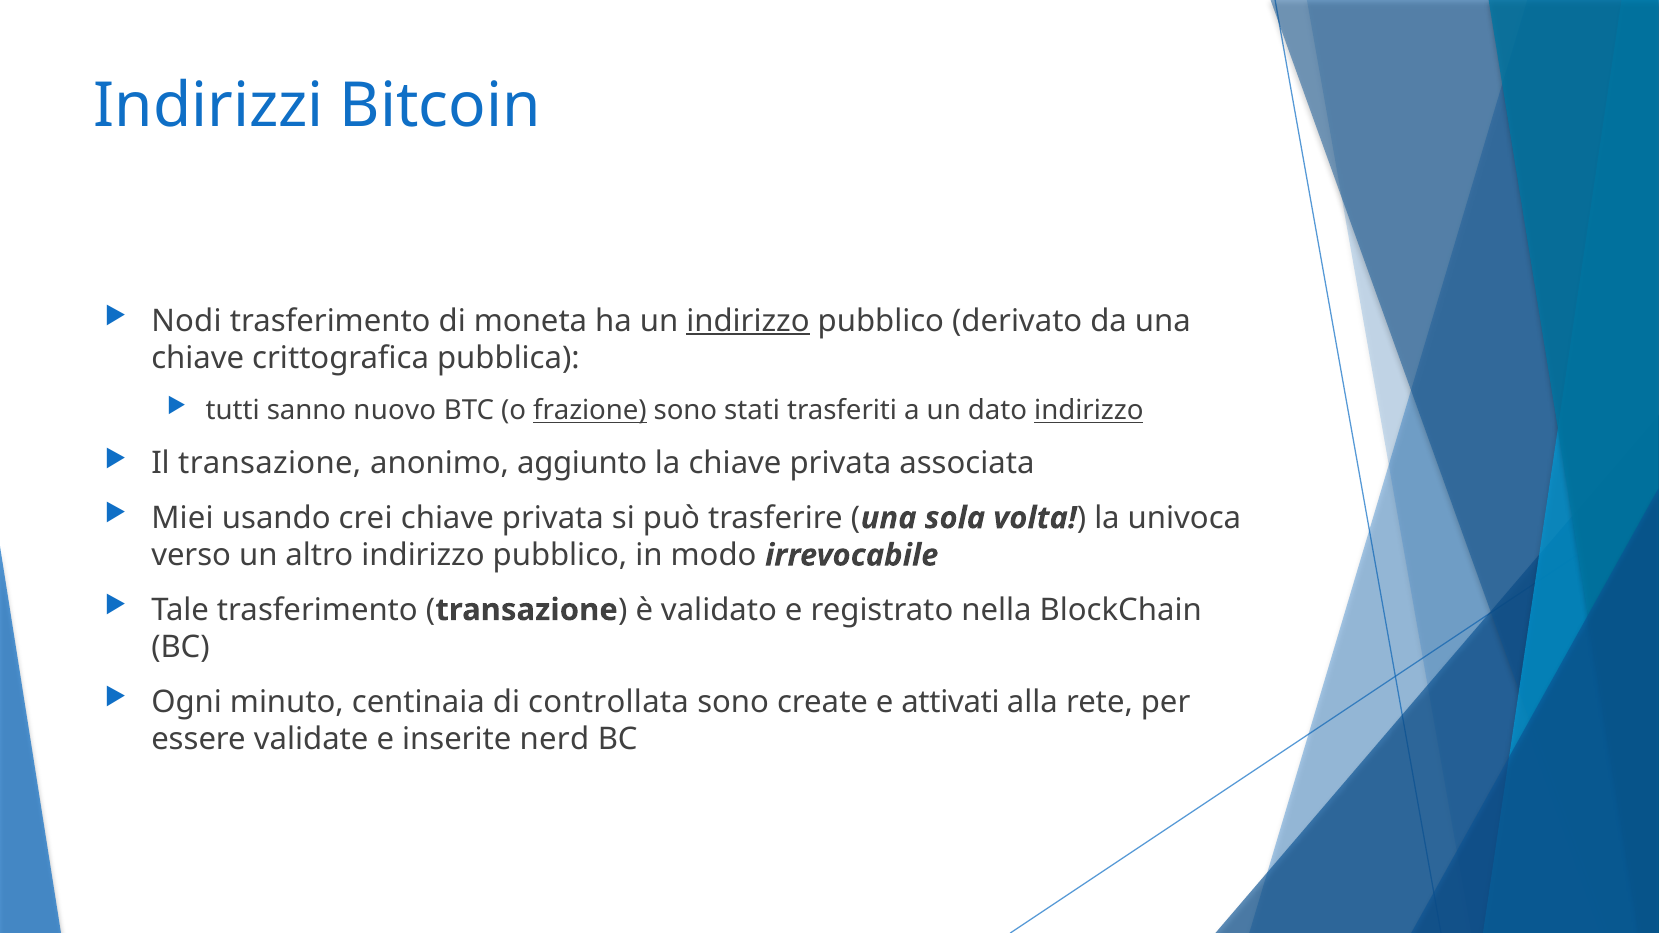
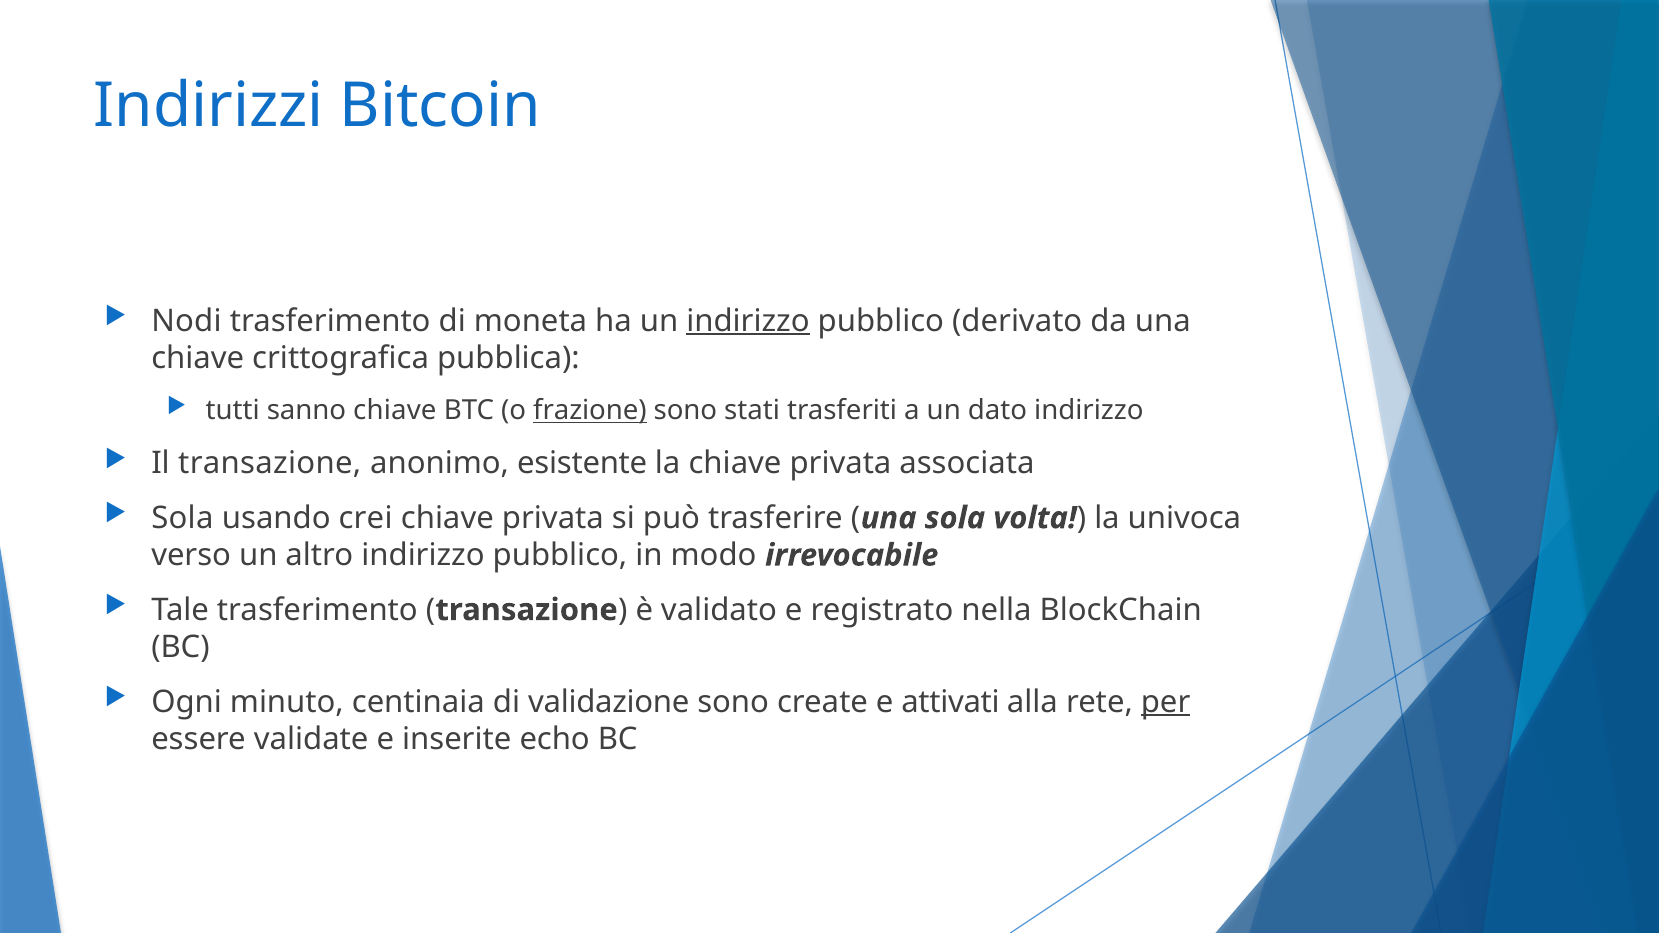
sanno nuovo: nuovo -> chiave (395, 411)
indirizzo underline: present -> none (1089, 411)
aggiunto: aggiunto -> esistente (582, 463)
Miei: Miei -> Sola (182, 518)
controllata: controllata -> validazione (609, 702)
per underline: none -> present (1166, 702)
nerd: nerd -> echo (555, 739)
